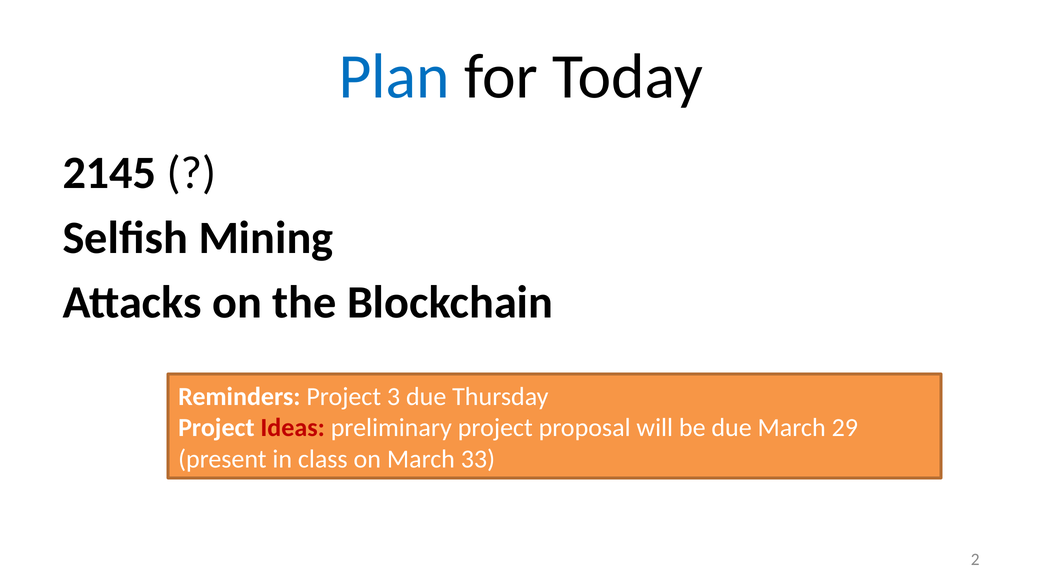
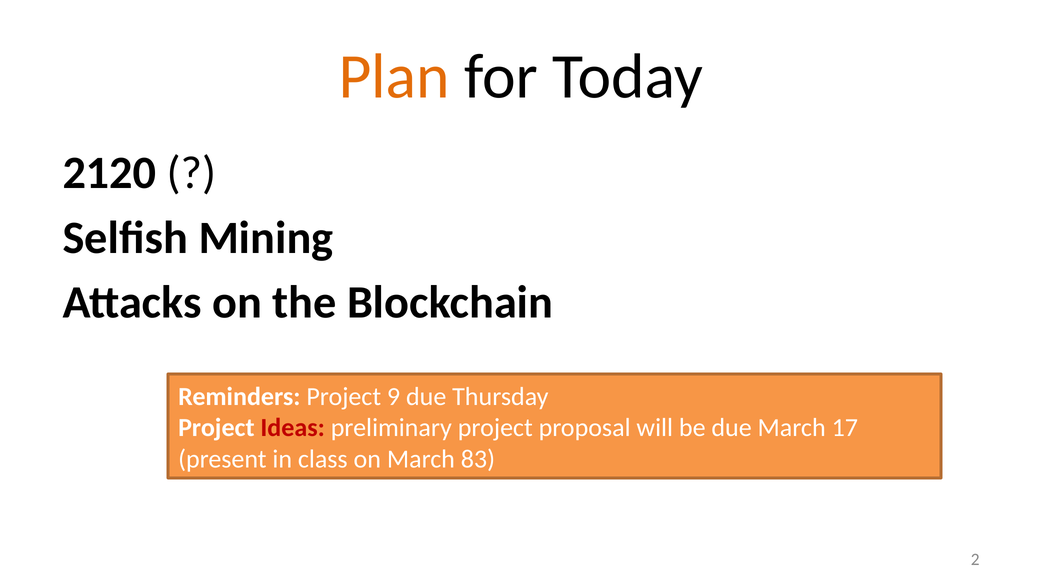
Plan colour: blue -> orange (394, 77)
2145: 2145 -> 2120 (109, 173)
3: 3 -> 9 (394, 397)
29: 29 -> 17 (845, 428)
33: 33 -> 83 (478, 459)
